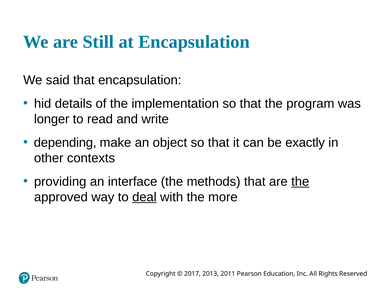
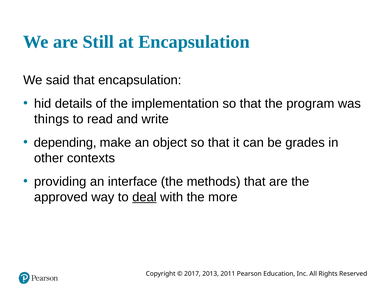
longer: longer -> things (52, 119)
exactly: exactly -> grades (305, 143)
the underline: present -> none (300, 182)
